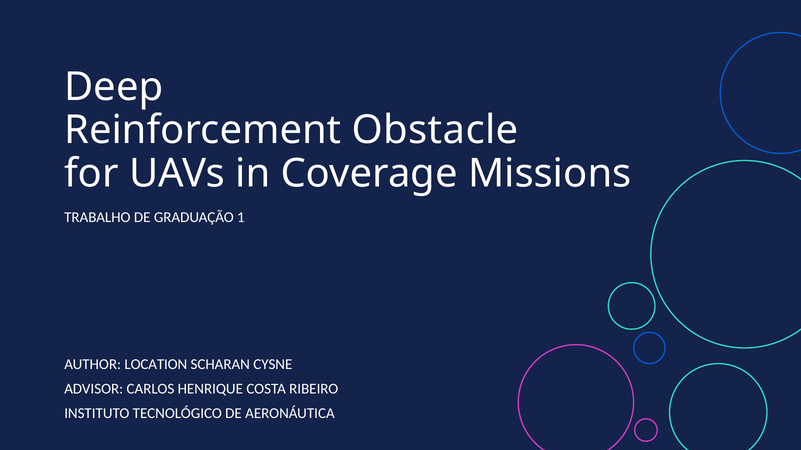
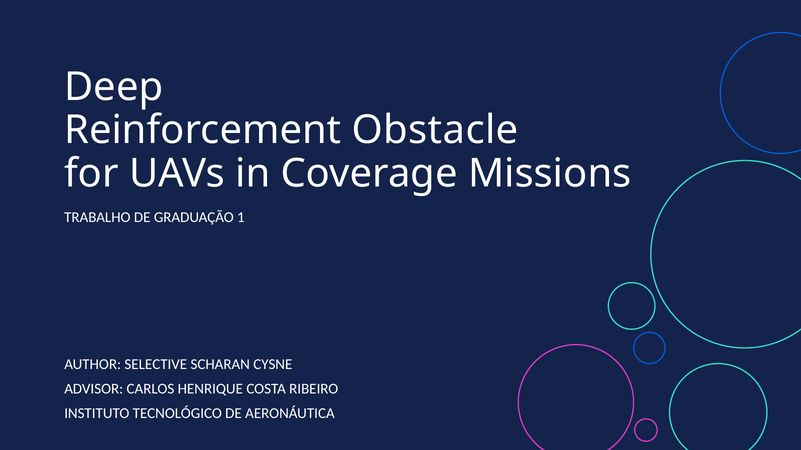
LOCATION: LOCATION -> SELECTIVE (156, 365)
